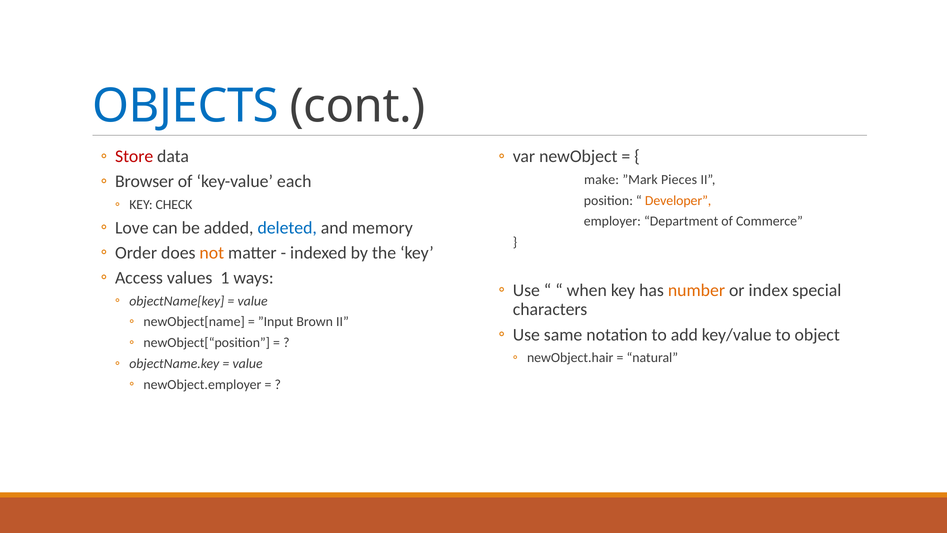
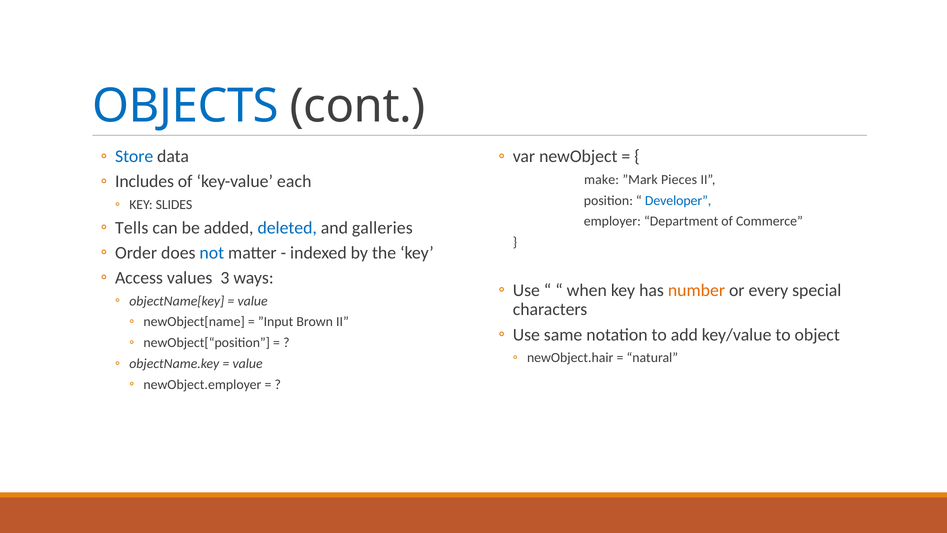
Store colour: red -> blue (134, 156)
Browser: Browser -> Includes (145, 182)
Developer colour: orange -> blue (678, 200)
CHECK: CHECK -> SLIDES (174, 205)
Love: Love -> Tells (132, 228)
memory: memory -> galleries (382, 228)
not colour: orange -> blue (212, 253)
1: 1 -> 3 (225, 278)
index: index -> every (768, 290)
